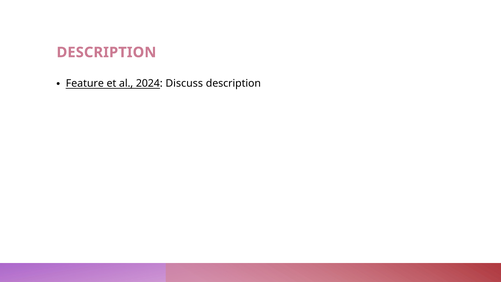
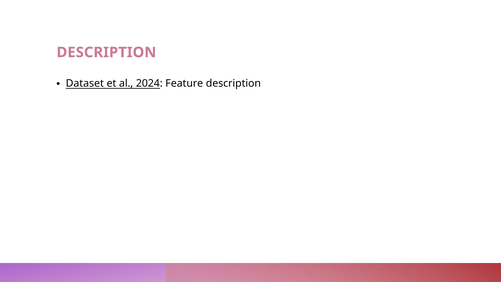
Feature: Feature -> Dataset (85, 83)
Discuss: Discuss -> Feature (184, 83)
